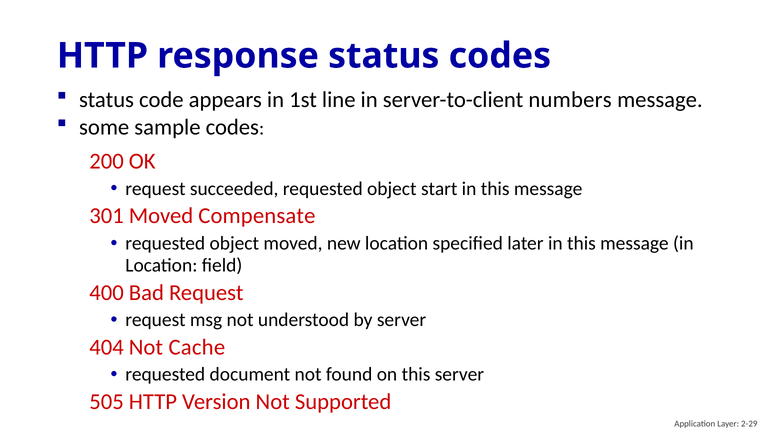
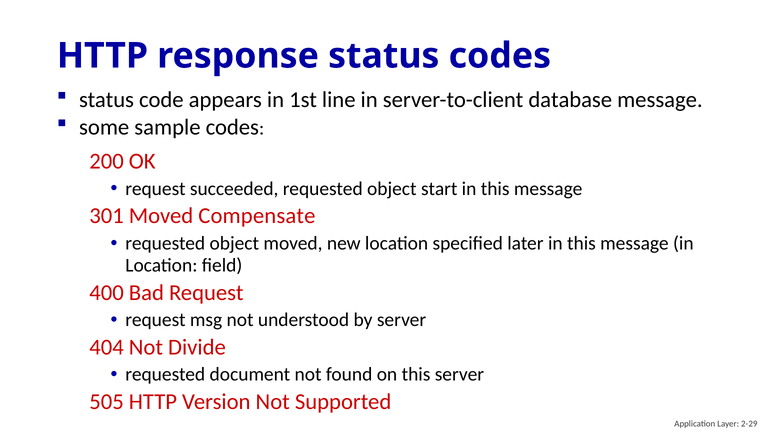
numbers: numbers -> database (570, 100)
Cache: Cache -> Divide (197, 347)
